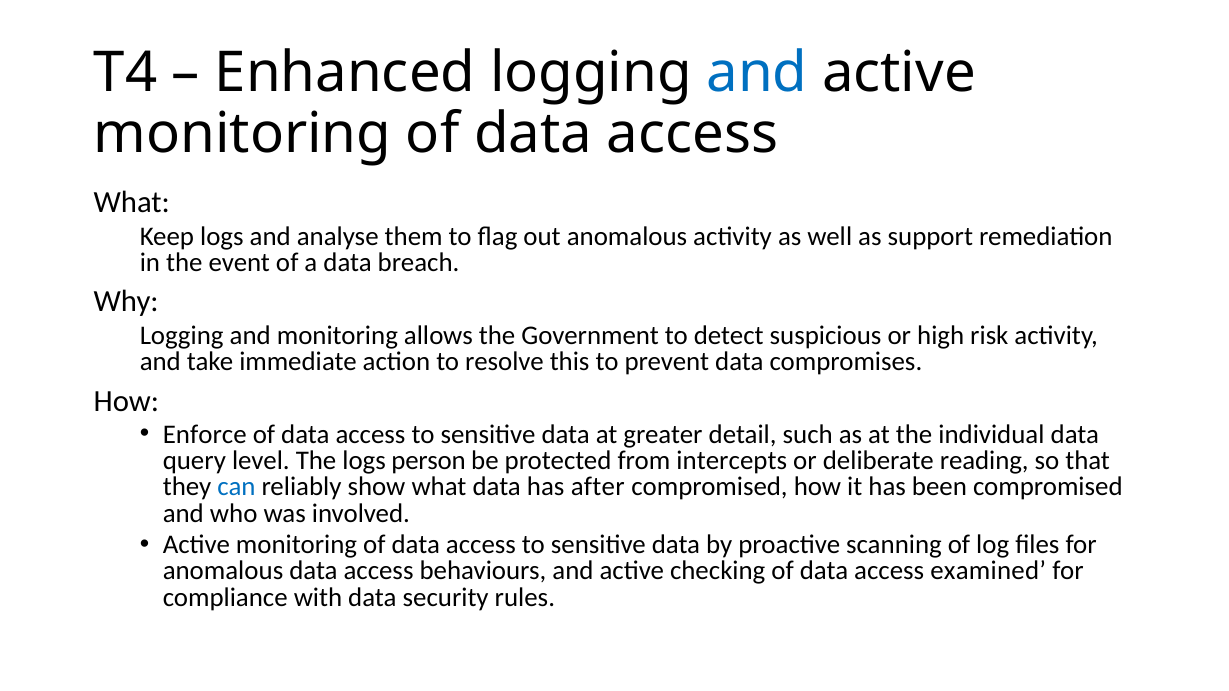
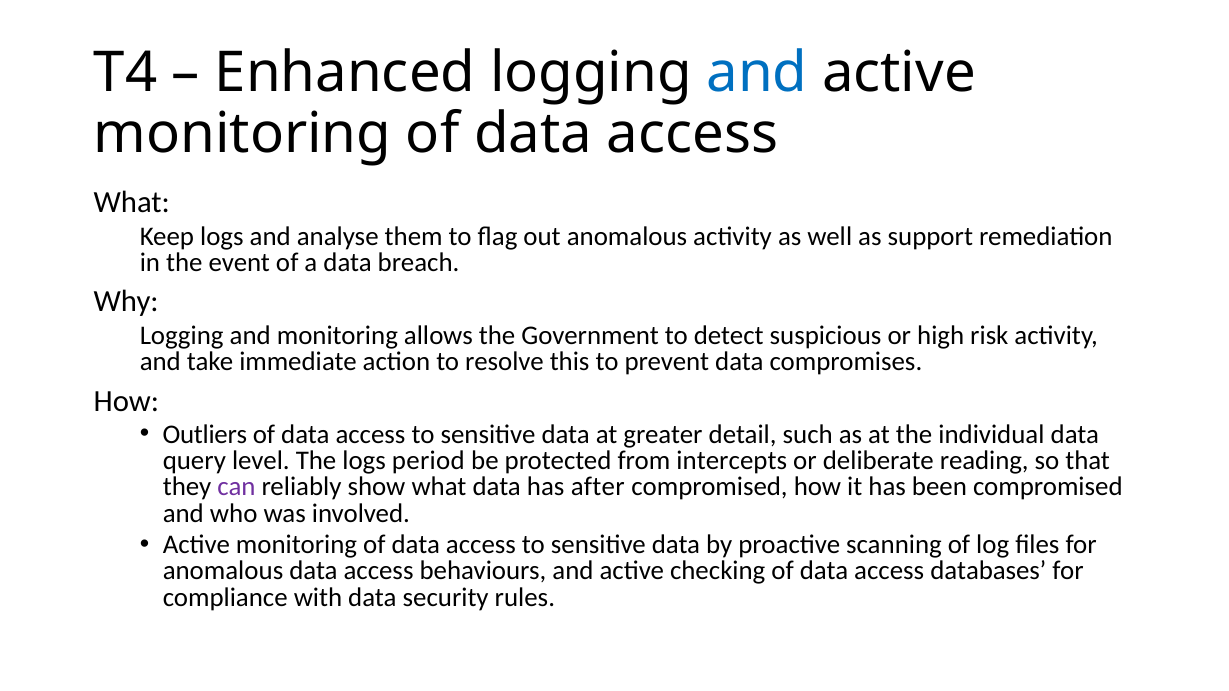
Enforce: Enforce -> Outliers (205, 435)
person: person -> period (428, 461)
can colour: blue -> purple (236, 487)
examined: examined -> databases (988, 571)
